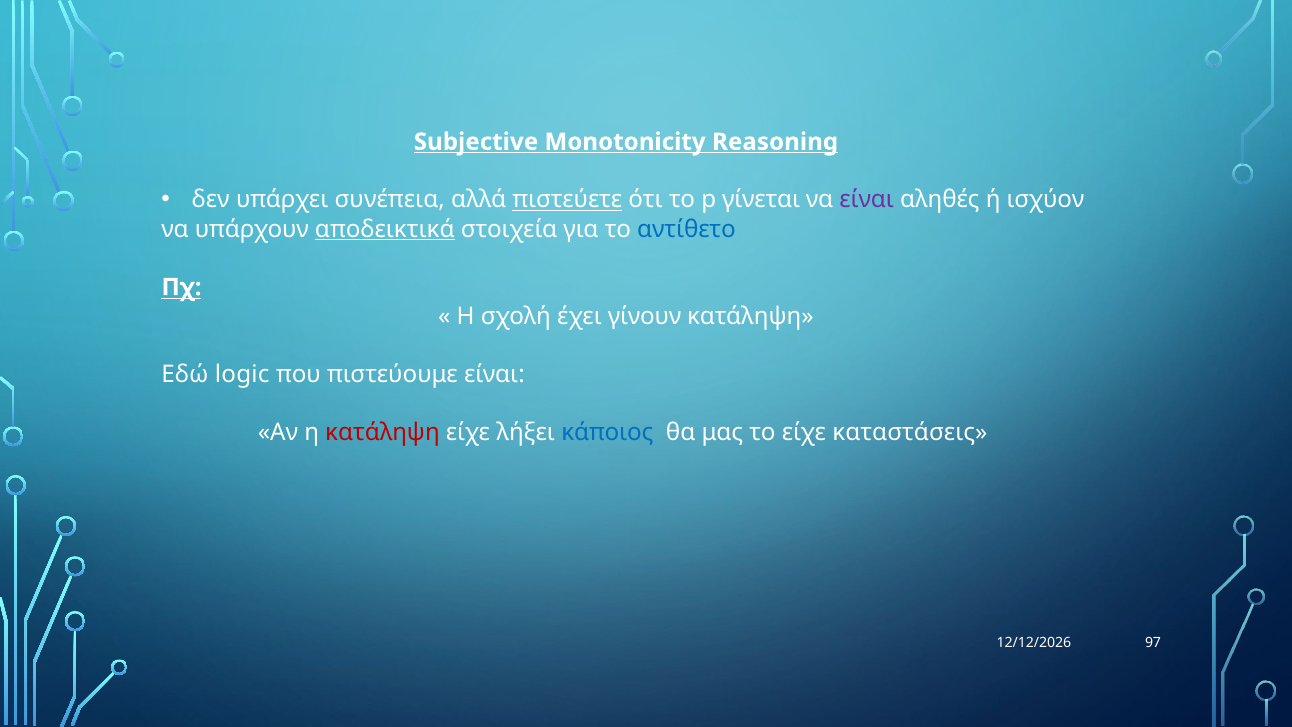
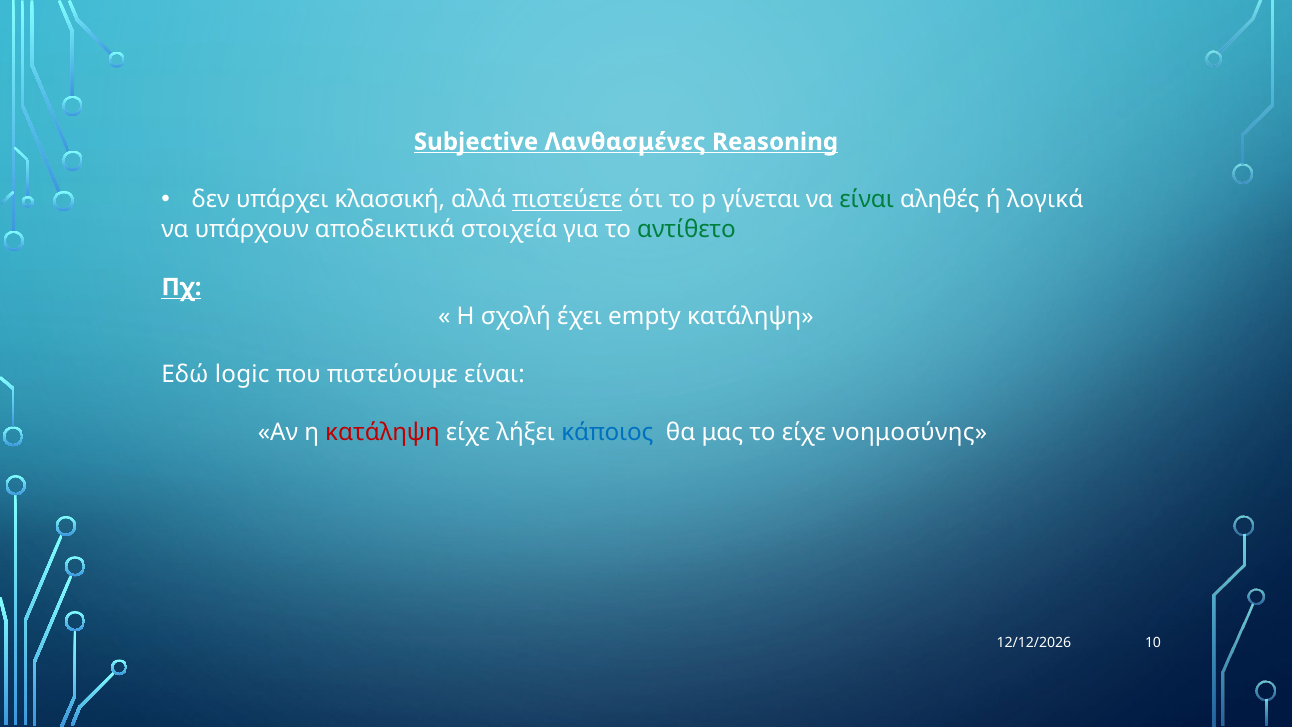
Monotonicity: Monotonicity -> Λανθασμένες (625, 142)
συνέπεια: συνέπεια -> κλασσική (390, 200)
είναι colour: purple -> green (867, 200)
ισχύον: ισχύον -> λογικά (1045, 200)
αποδεικτικά underline: present -> none (385, 229)
αντίθετο colour: blue -> green (687, 229)
γίνουν: γίνουν -> empty (644, 316)
καταστάσεις: καταστάσεις -> νοημοσύνης (910, 432)
97: 97 -> 10 (1153, 643)
